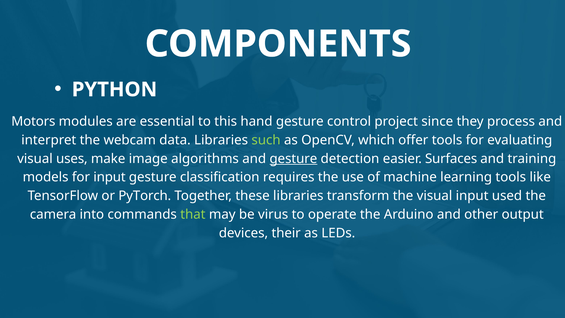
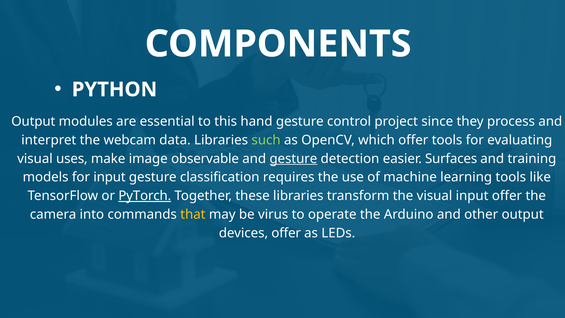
Motors: Motors -> Output (33, 121)
algorithms: algorithms -> observable (205, 159)
PyTorch underline: none -> present (145, 196)
input used: used -> offer (507, 196)
that colour: light green -> yellow (193, 214)
devices their: their -> offer (286, 233)
